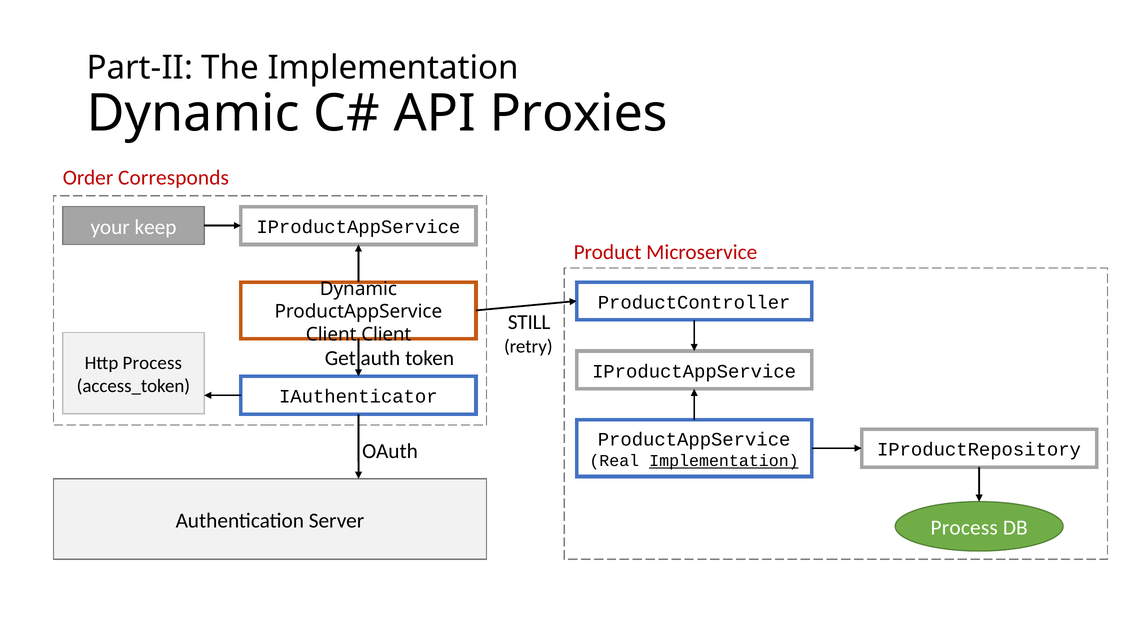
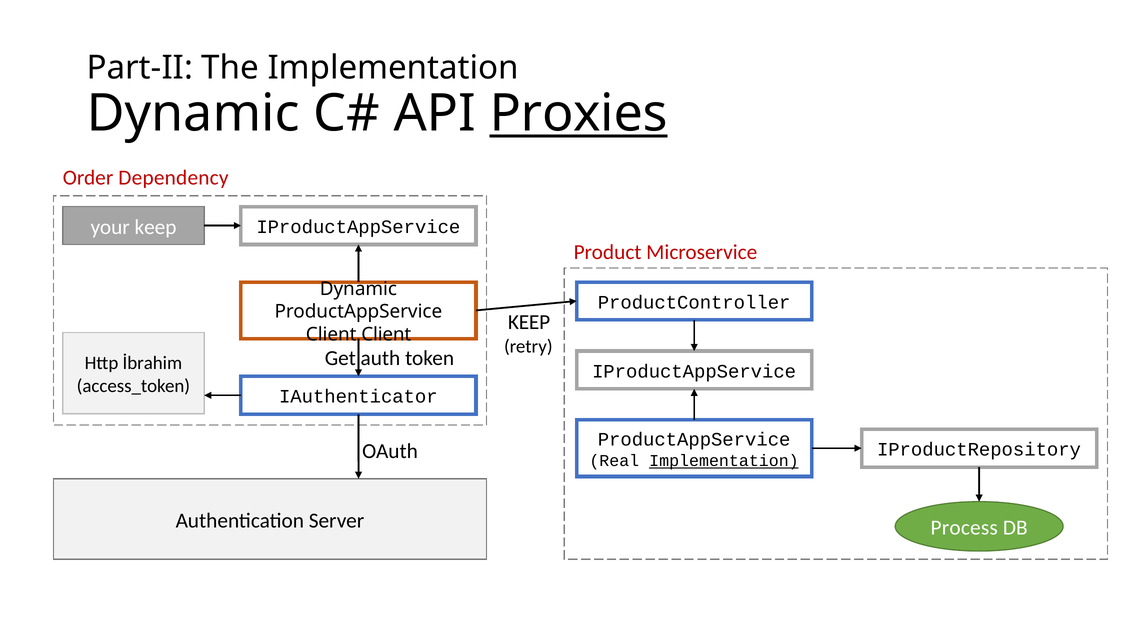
Proxies underline: none -> present (579, 113)
Corresponds: Corresponds -> Dependency (173, 178)
STILL: STILL -> KEEP (529, 322)
Http Process: Process -> İbrahim (152, 363)
